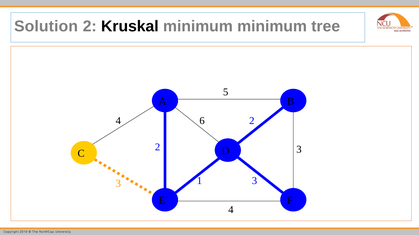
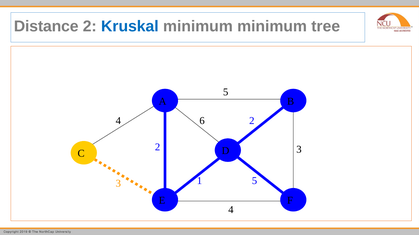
Solution: Solution -> Distance (46, 27)
Kruskal colour: black -> blue (130, 27)
1 3: 3 -> 5 (254, 181)
